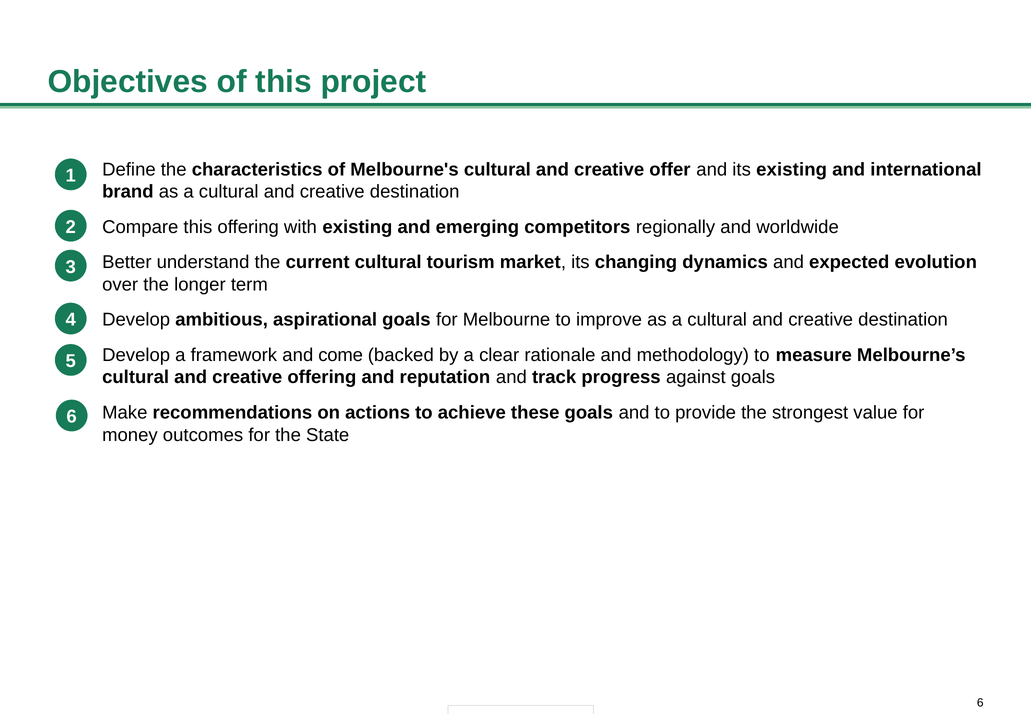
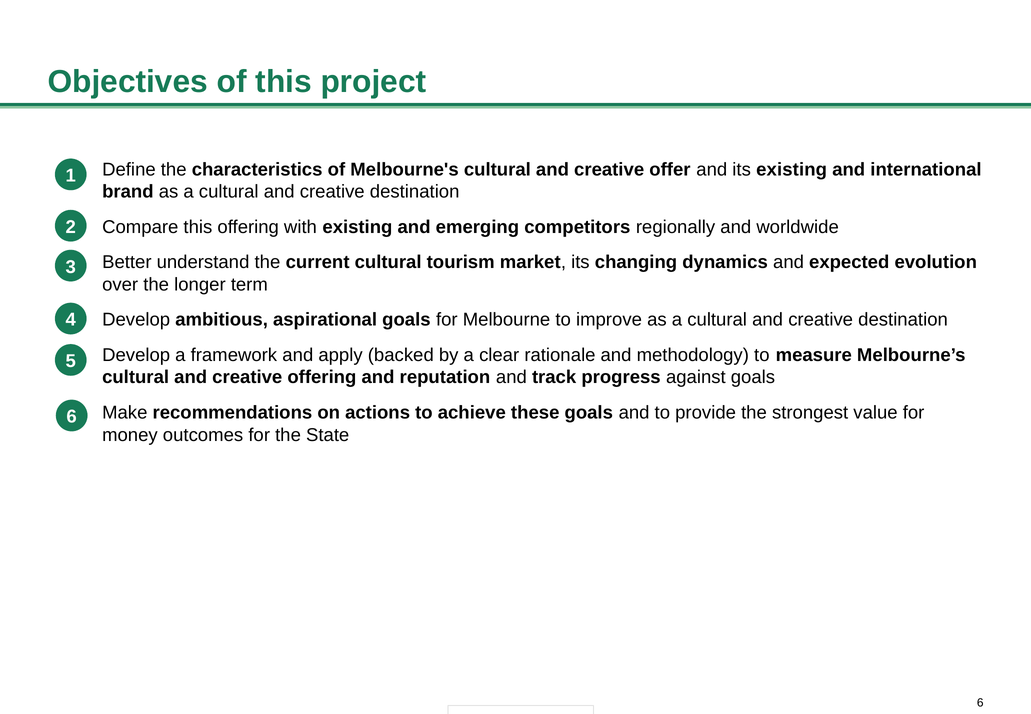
come: come -> apply (341, 355)
